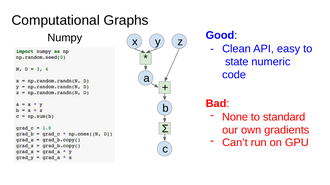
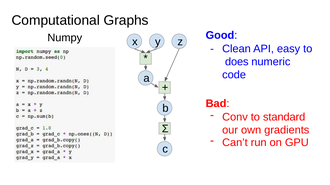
state: state -> does (237, 62)
None: None -> Conv (235, 117)
